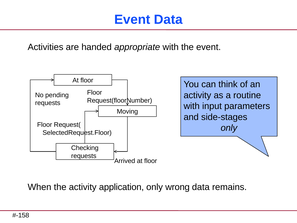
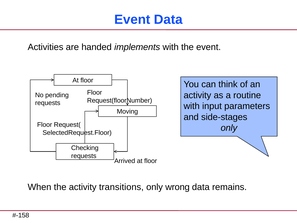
appropriate: appropriate -> implements (137, 47)
application: application -> transitions (121, 187)
